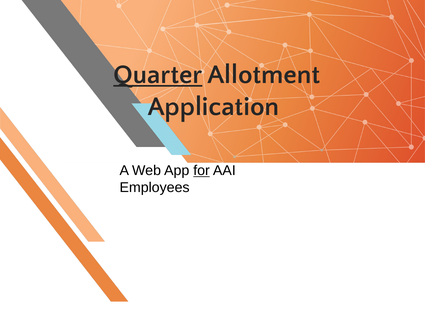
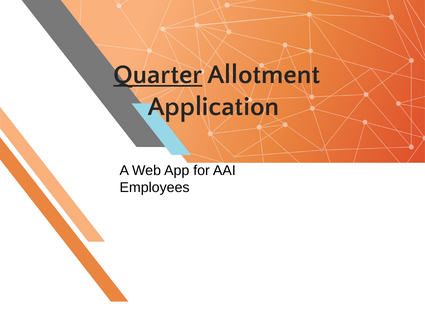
for underline: present -> none (202, 171)
